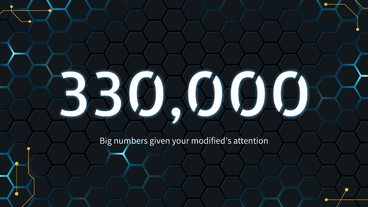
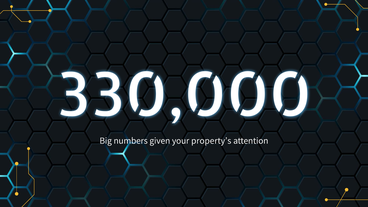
modified’s: modified’s -> property’s (211, 141)
